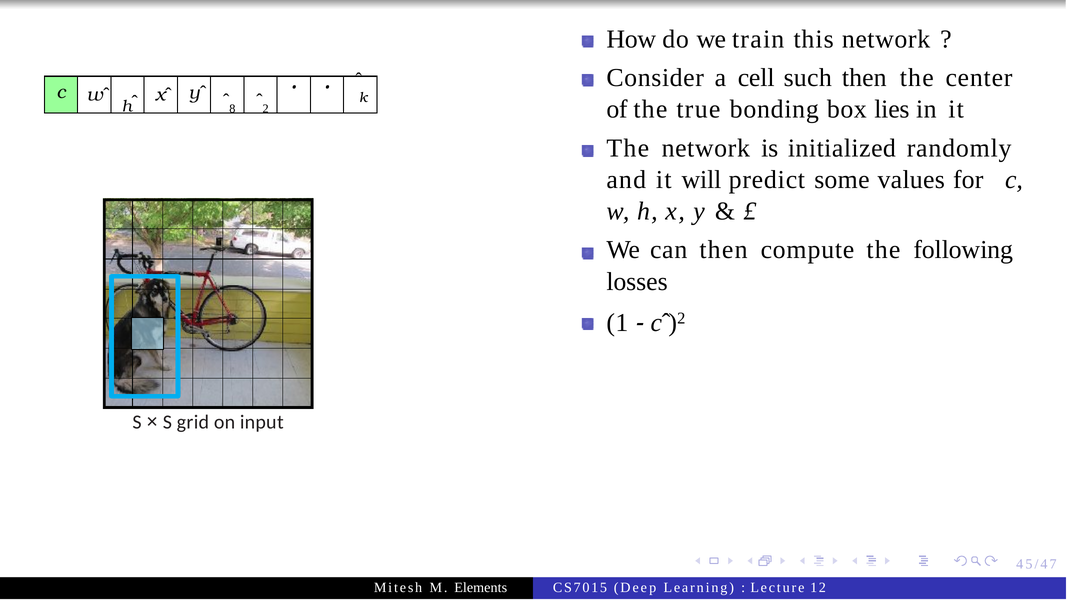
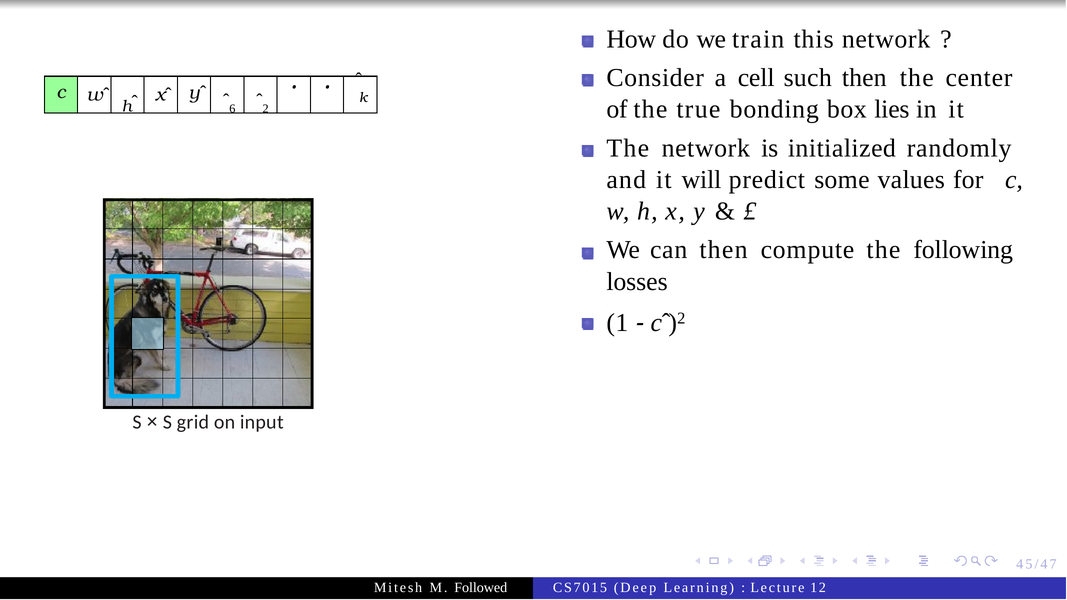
8: 8 -> 6 (232, 109)
Elements: Elements -> Followed (481, 588)
